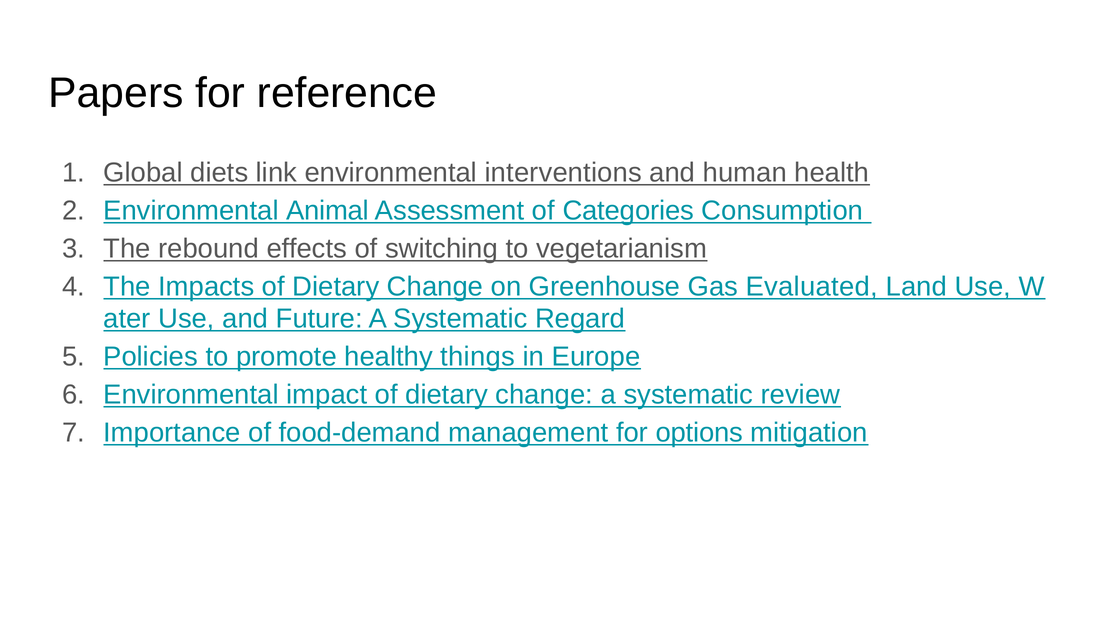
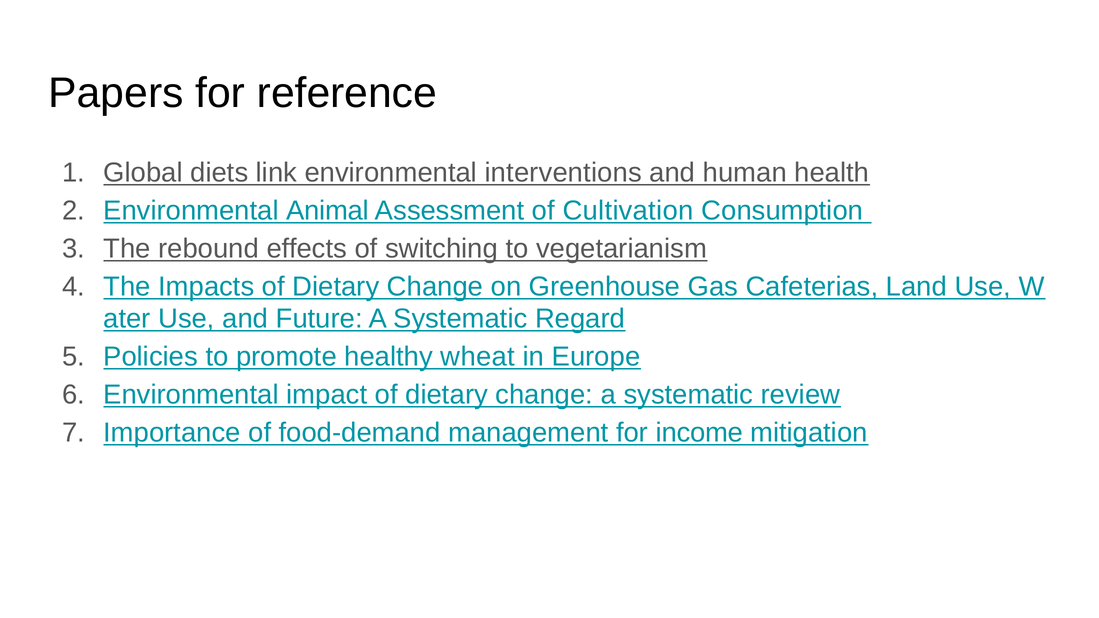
Categories: Categories -> Cultivation (628, 211)
Evaluated: Evaluated -> Cafeterias (812, 287)
things: things -> wheat (478, 357)
options: options -> income (699, 433)
